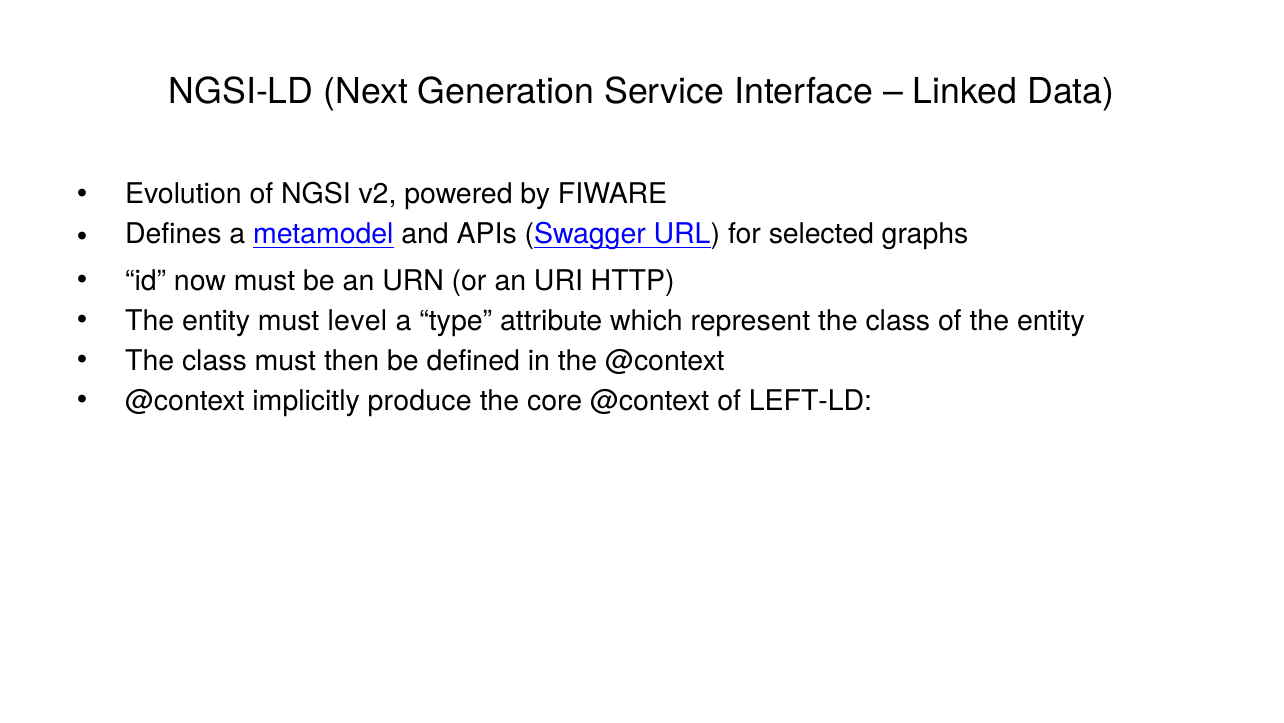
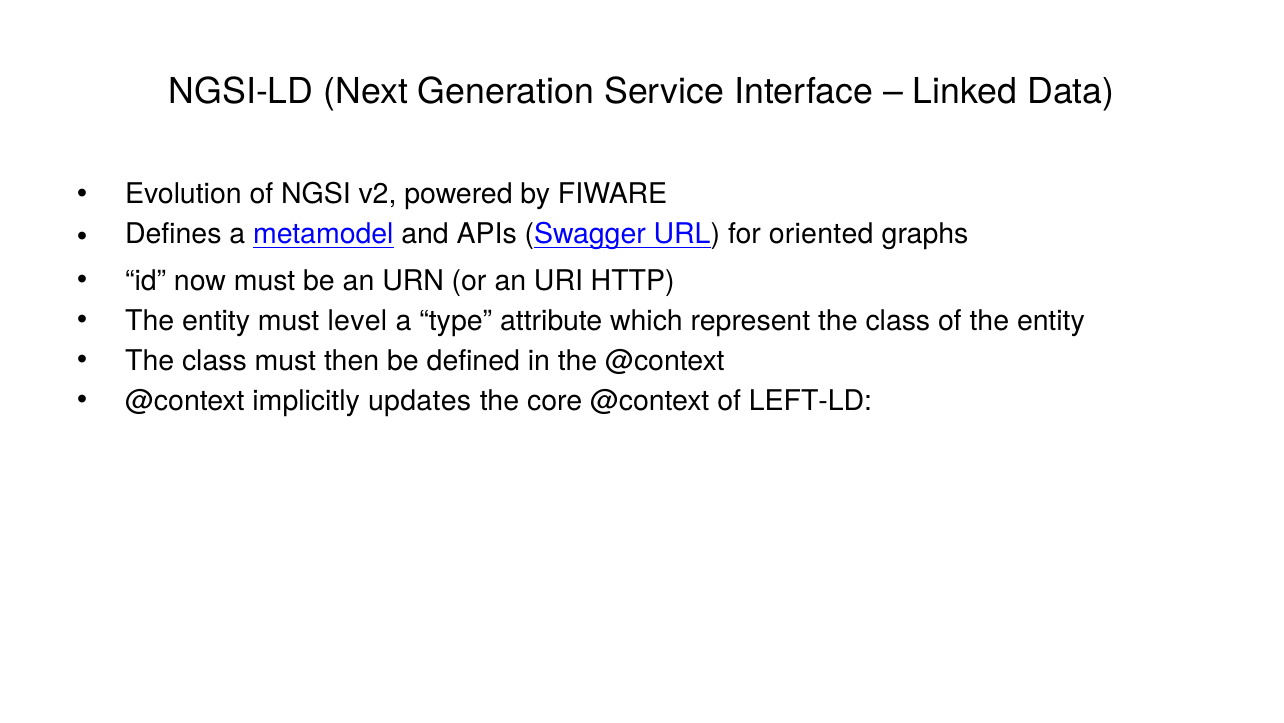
selected: selected -> oriented (821, 234)
produce: produce -> updates (420, 400)
